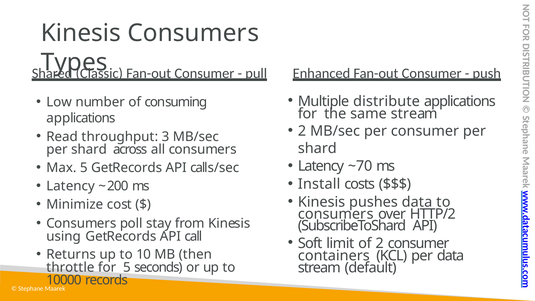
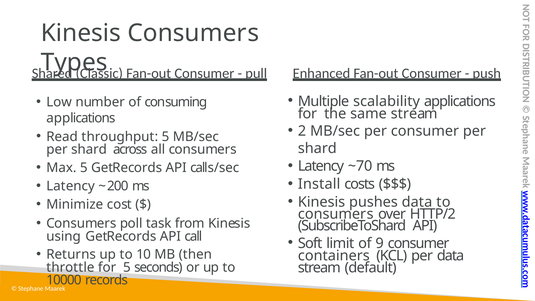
distribute: distribute -> scalability (387, 101)
throughput 3: 3 -> 5 (165, 137)
stay: stay -> task (159, 224)
of 2: 2 -> 9 (380, 243)
